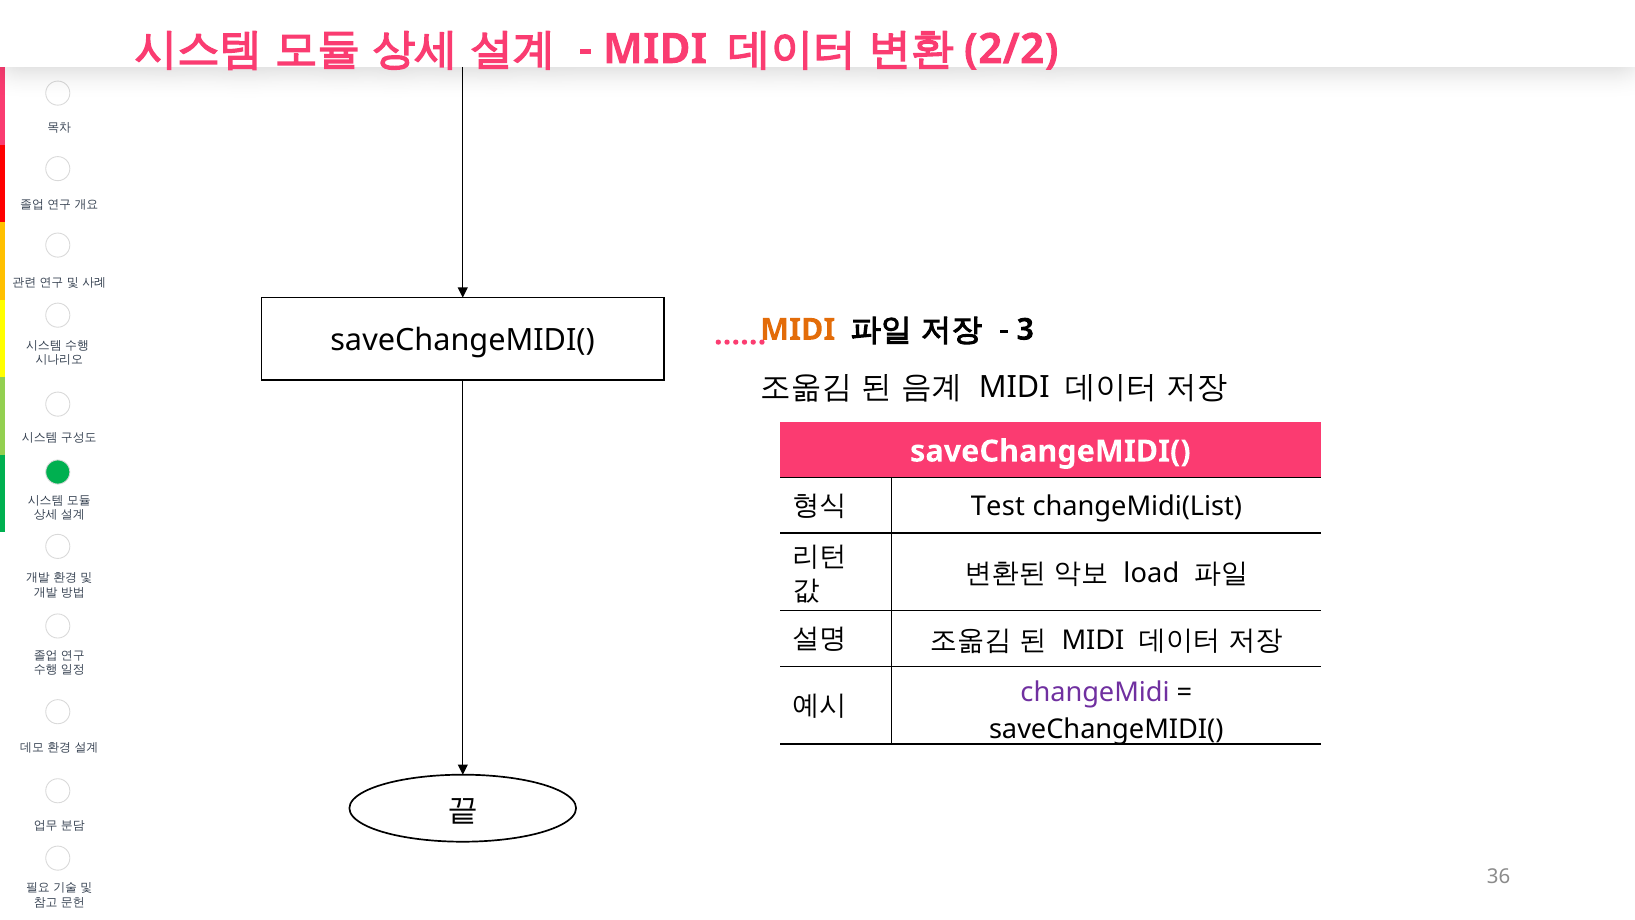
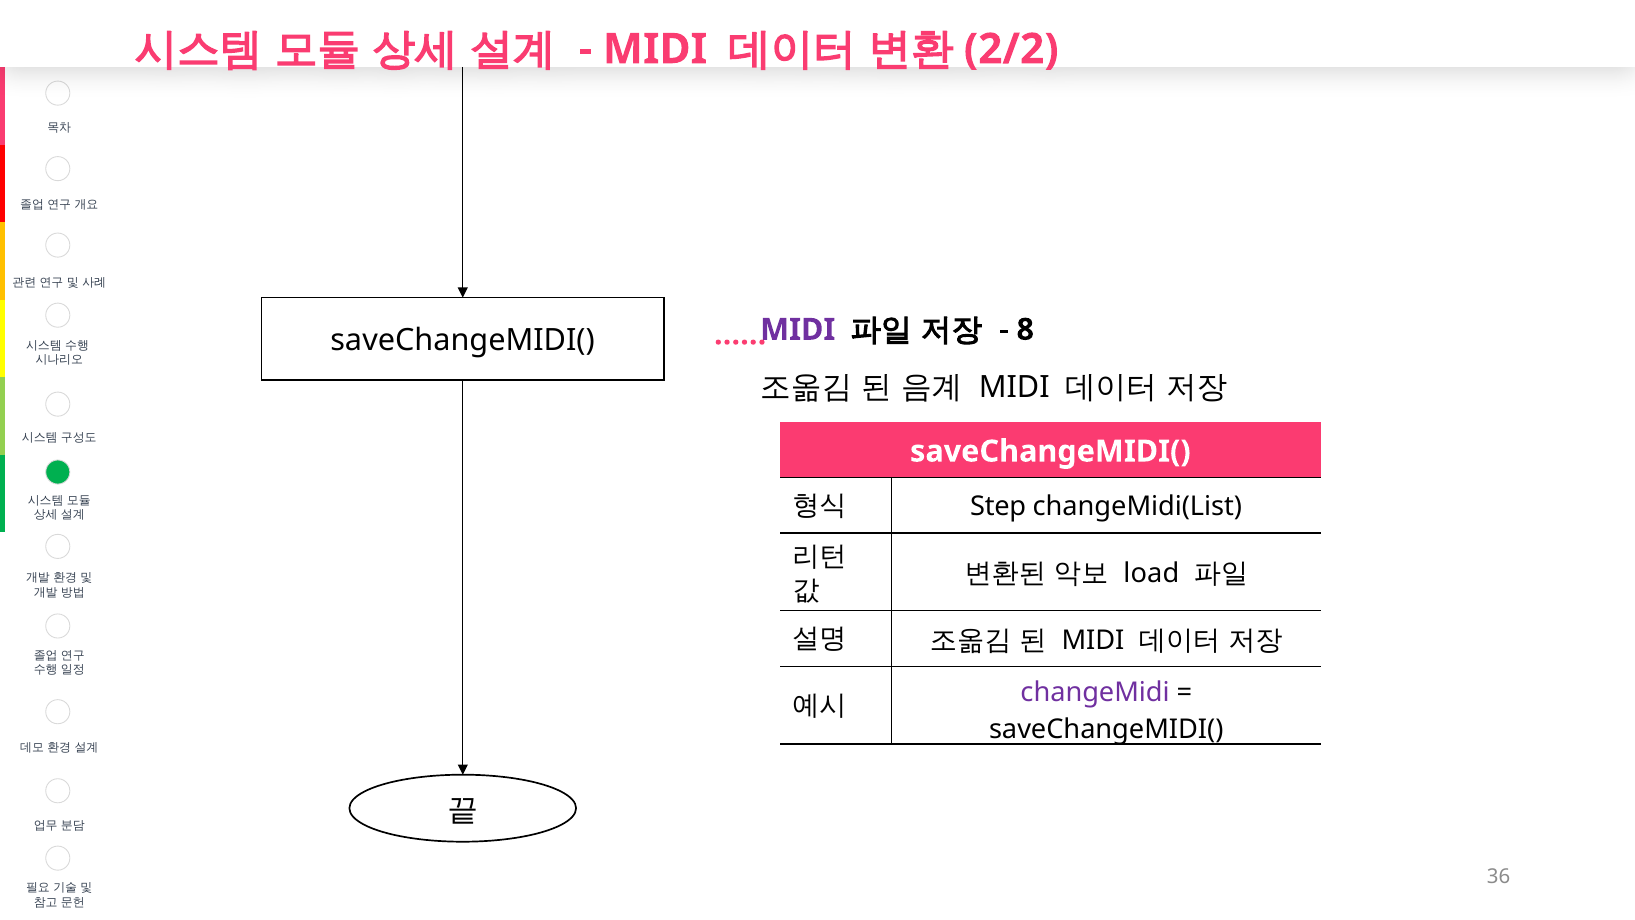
MIDI colour: orange -> purple (798, 330)
3: 3 -> 8 (1025, 330)
Test: Test -> Step (998, 507)
